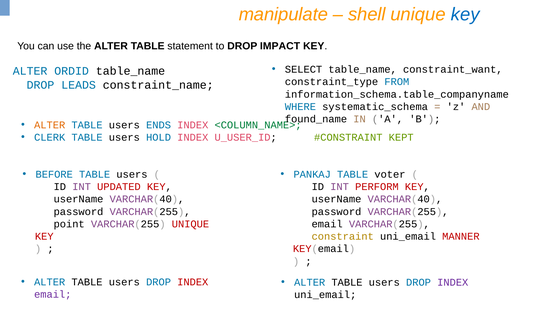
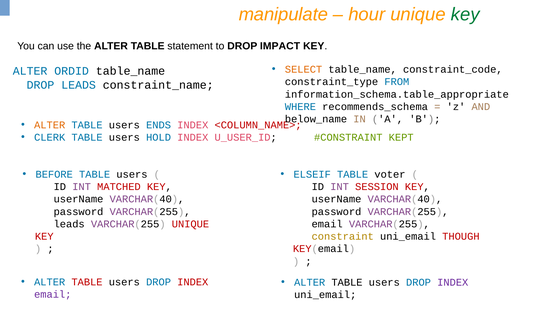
shell: shell -> hour (367, 14)
key colour: blue -> green (465, 14)
SELECT colour: black -> orange (304, 69)
constraint_want: constraint_want -> constraint_code (453, 69)
information_schema.table_companyname: information_schema.table_companyname -> information_schema.table_appropriate (397, 94)
systematic_schema: systematic_schema -> recommends_schema (375, 107)
found_name: found_name -> below_name (316, 119)
<COLUMN_NAME> colour: green -> red (258, 125)
PANKAJ: PANKAJ -> ELSEIF (312, 174)
UPDATED: UPDATED -> MATCHED (119, 187)
PERFORM: PERFORM -> SESSION (377, 187)
point: point -> leads (69, 224)
MANNER: MANNER -> THOUGH (461, 237)
TABLE colour: black -> red (87, 282)
